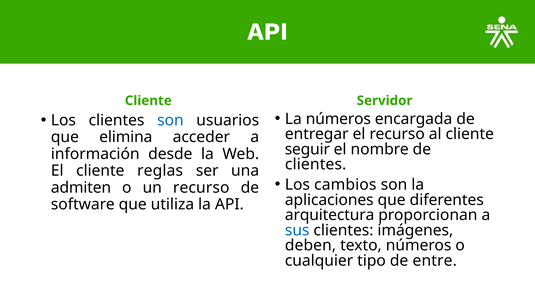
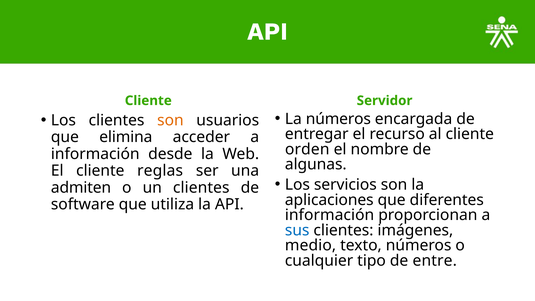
son colour: blue -> orange (170, 120)
seguir: seguir -> orden (307, 149)
clientes: clientes -> algunas (316, 164)
cambios: cambios -> servicios (345, 185)
un recurso: recurso -> clientes (201, 188)
arquitectura: arquitectura -> información (330, 215)
deben: deben -> medio (310, 245)
